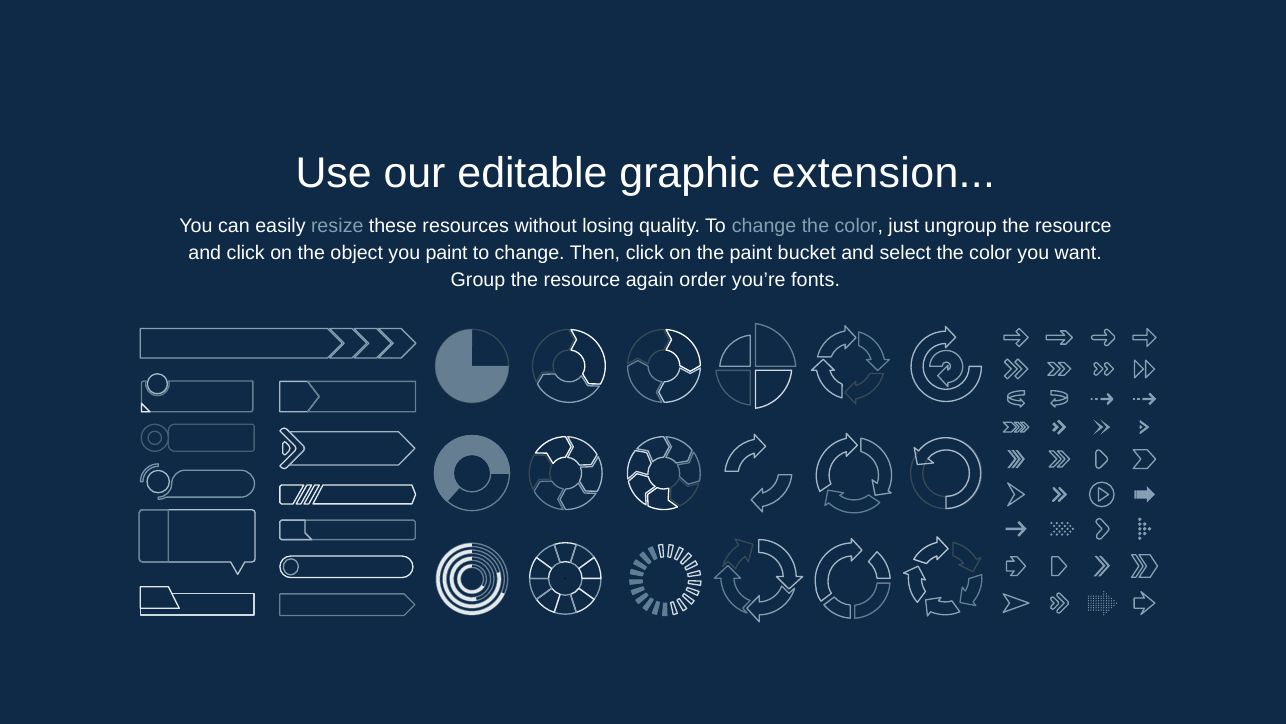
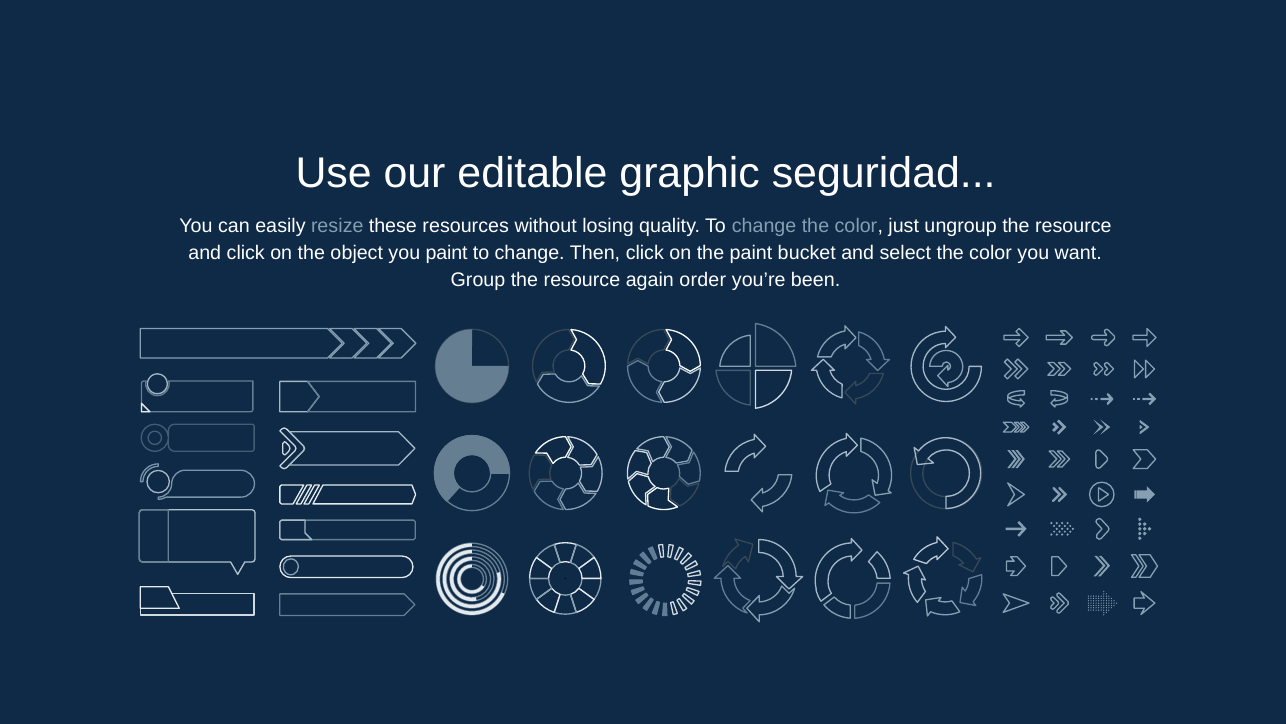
extension: extension -> seguridad (884, 173)
fonts: fonts -> been (816, 280)
